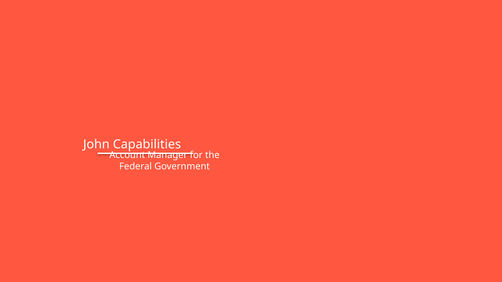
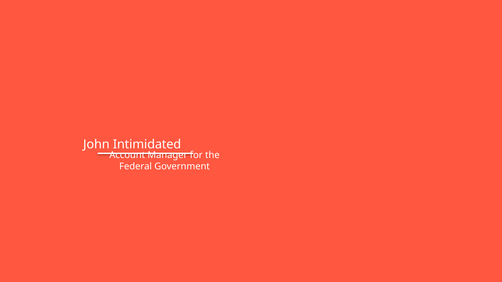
Capabilities: Capabilities -> Intimidated (147, 144)
